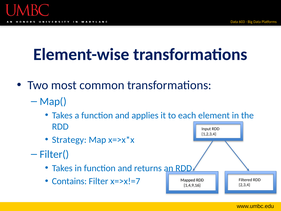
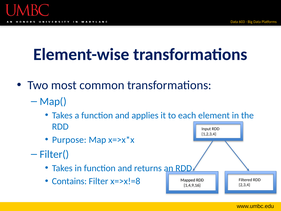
Strategy: Strategy -> Purpose (69, 140)
x=>x!=7: x=>x!=7 -> x=>x!=8 (125, 181)
